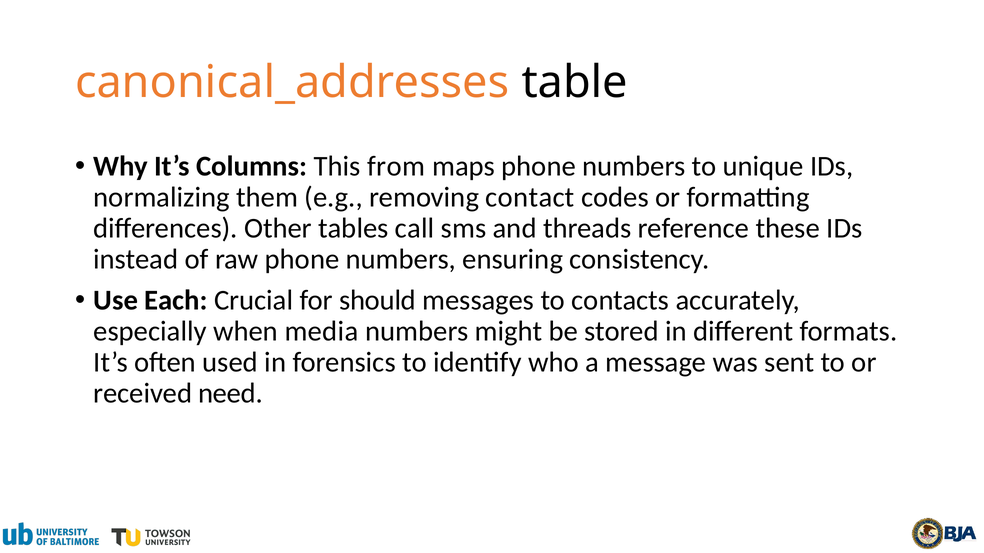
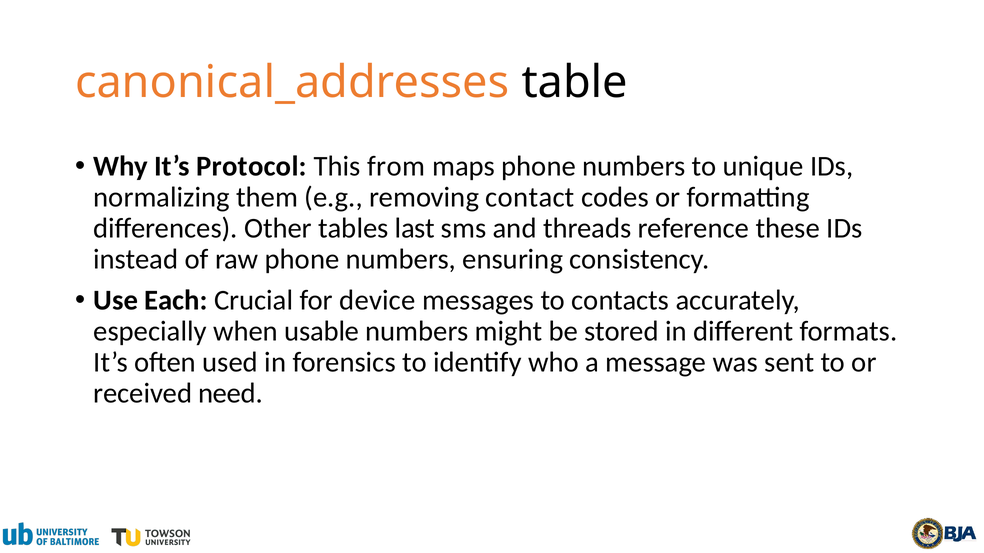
Columns: Columns -> Protocol (251, 166)
call: call -> last (415, 228)
should: should -> device (377, 301)
media: media -> usable (322, 332)
